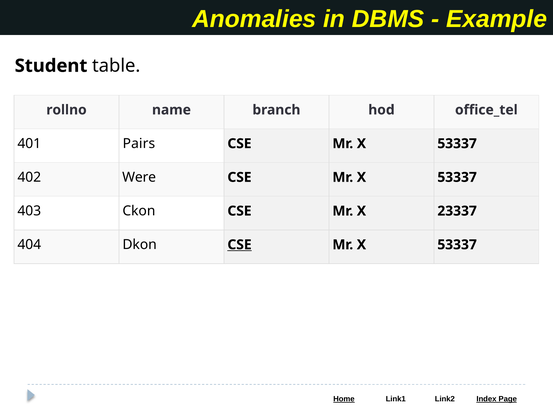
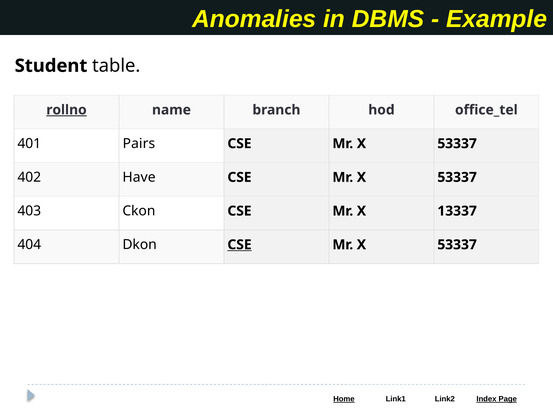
rollno underline: none -> present (66, 110)
Were: Were -> Have (139, 177)
23337: 23337 -> 13337 (457, 211)
